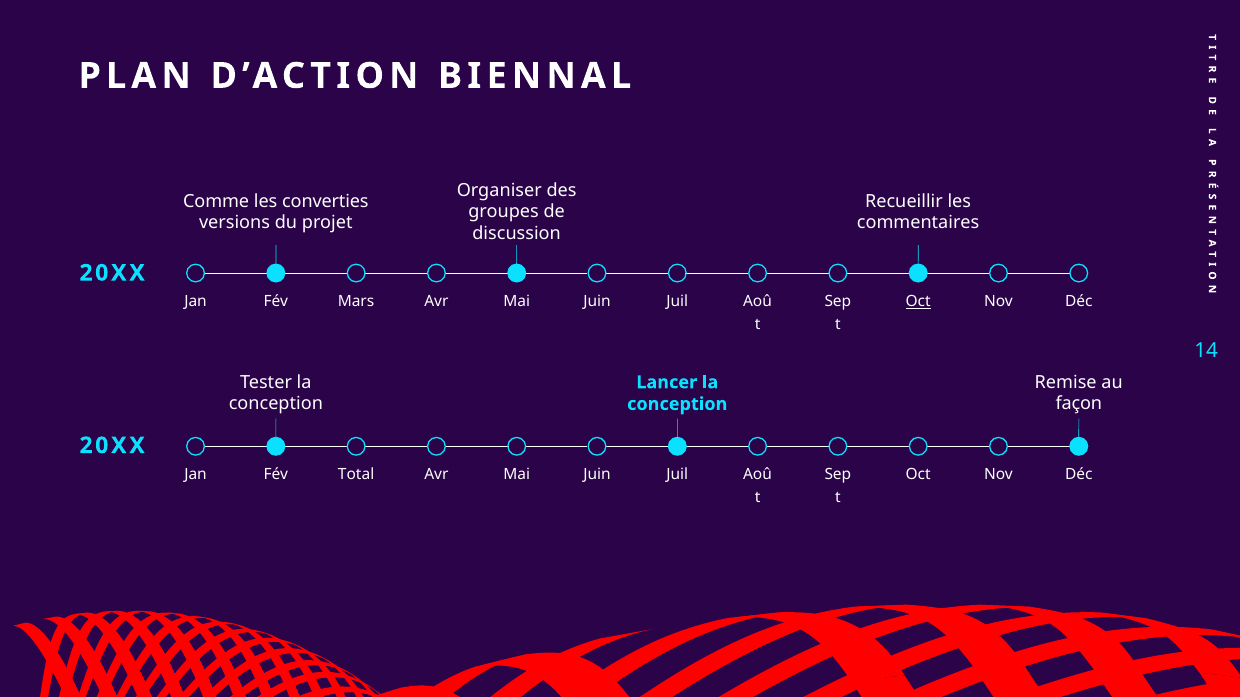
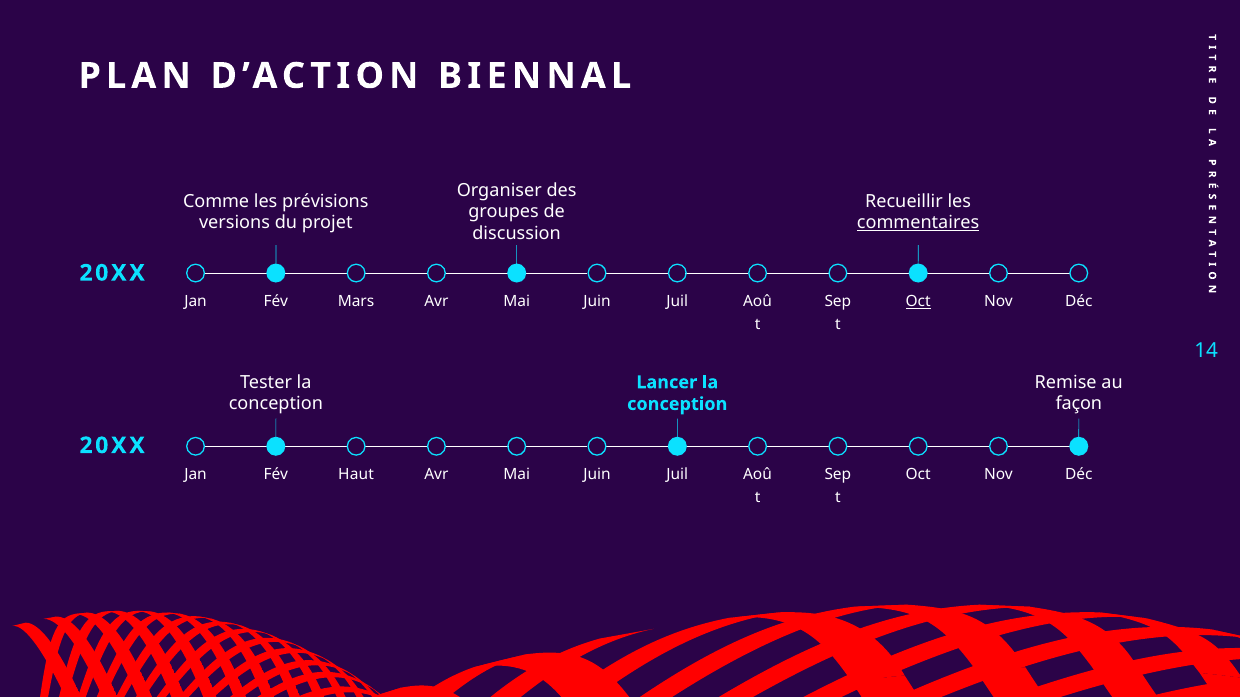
converties: converties -> prévisions (325, 201)
commentaires underline: none -> present (918, 223)
Total: Total -> Haut (356, 475)
